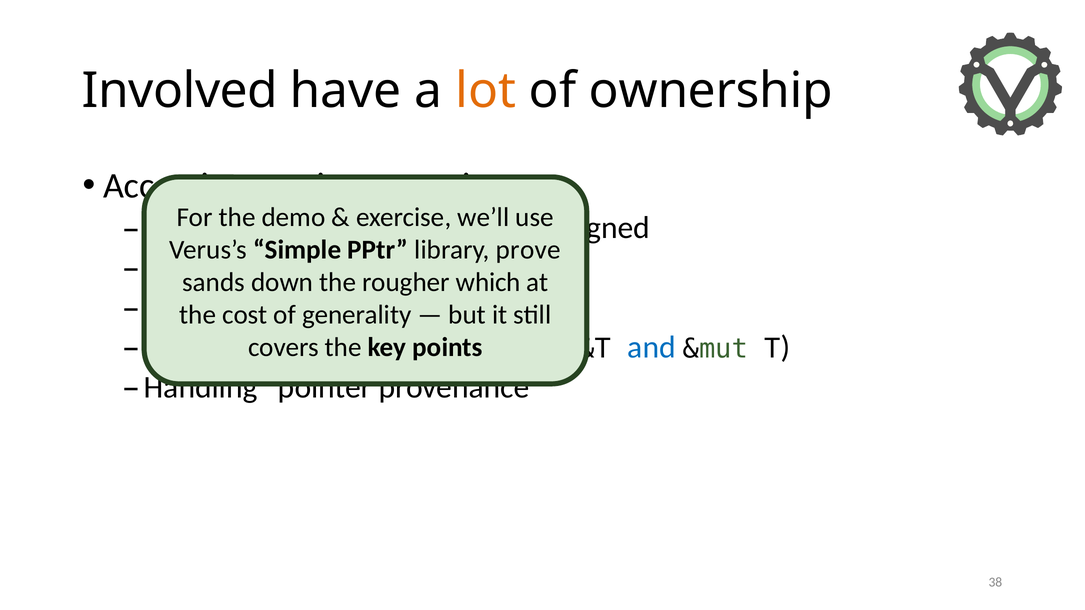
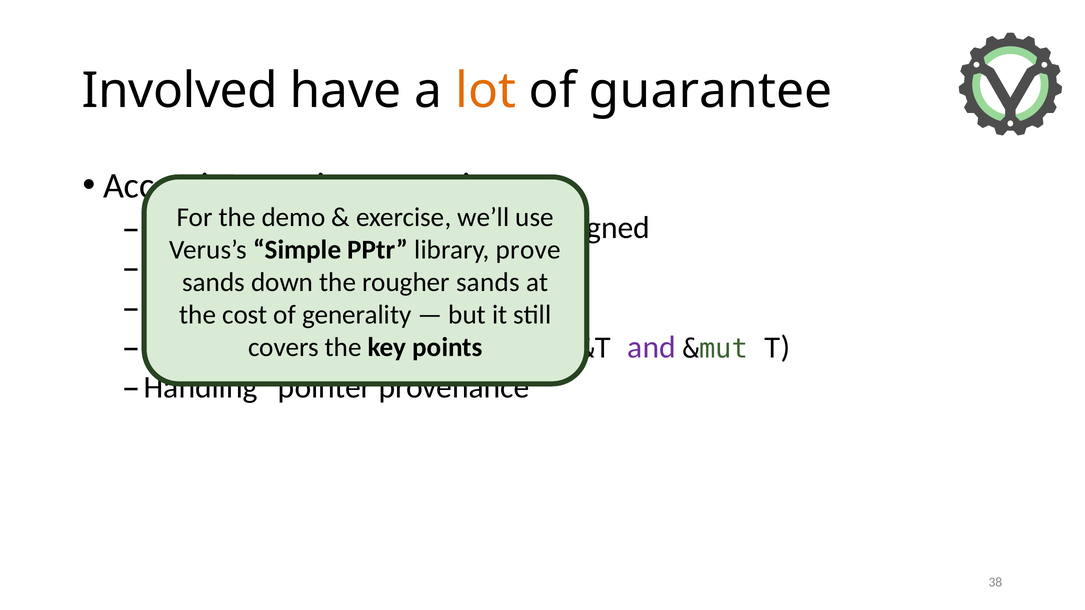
ownership: ownership -> guarantee (711, 91)
which: which -> sands (488, 282)
and colour: blue -> purple (652, 348)
